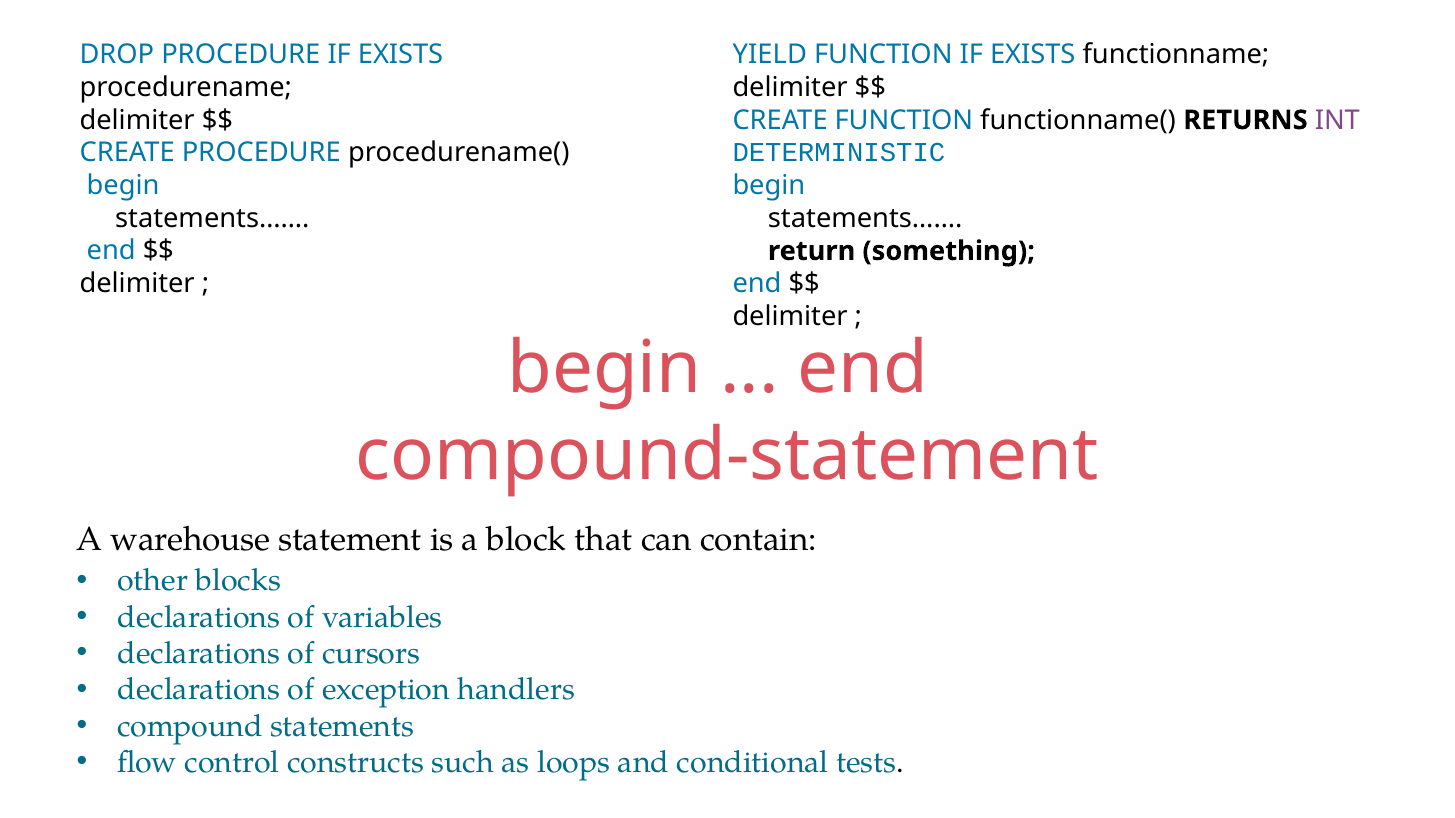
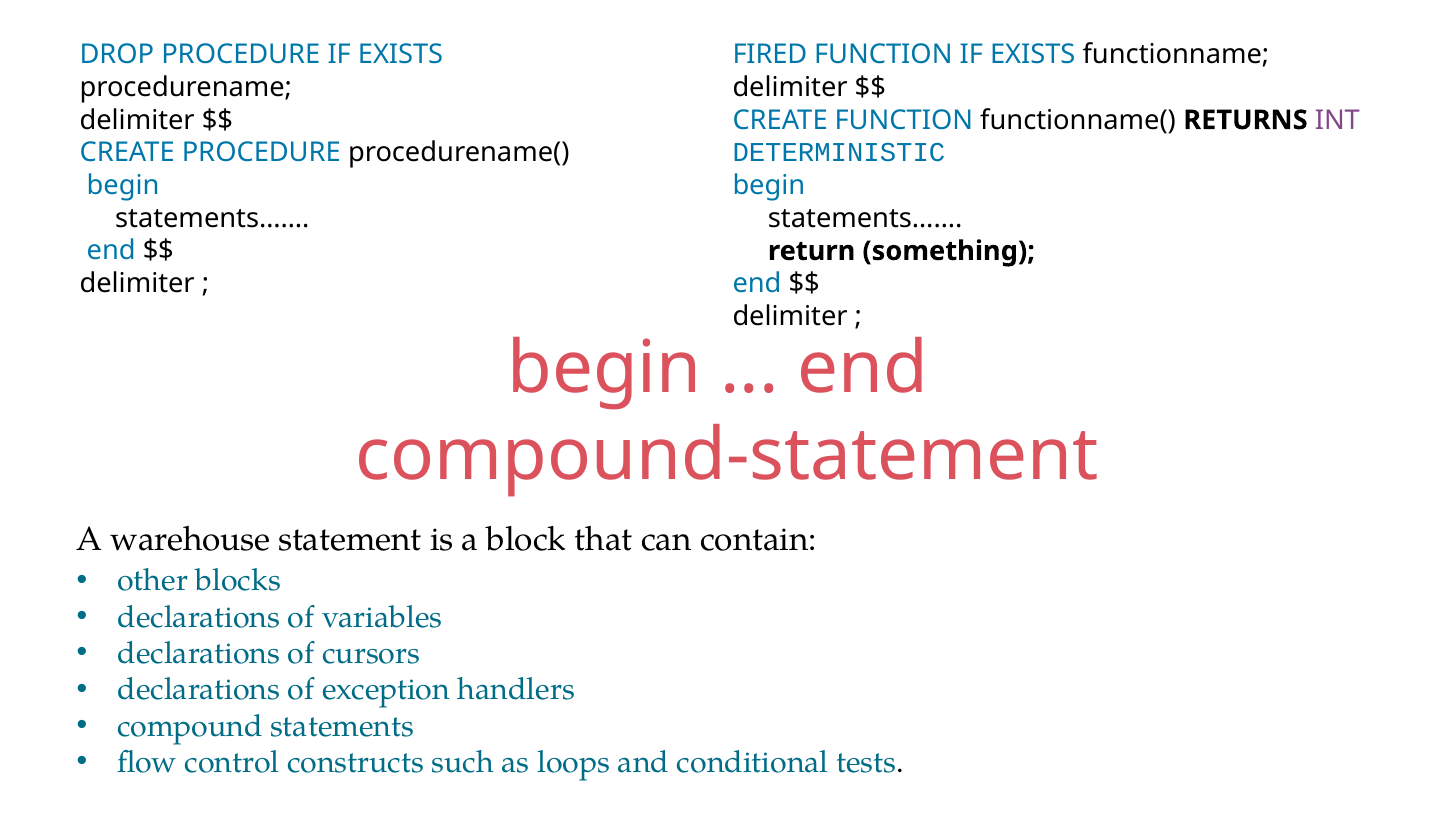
YIELD: YIELD -> FIRED (770, 55)
